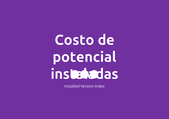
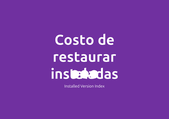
potencial: potencial -> restaurar (84, 57)
